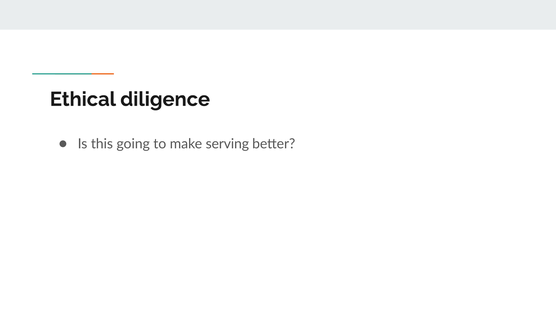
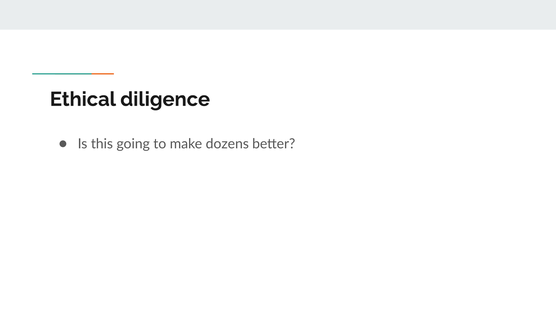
serving: serving -> dozens (227, 144)
